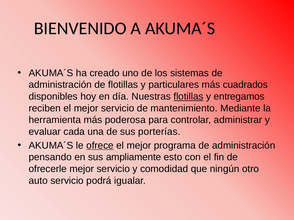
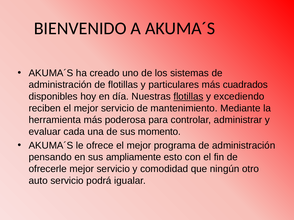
entregamos: entregamos -> excediendo (239, 97)
porterías: porterías -> momento (159, 132)
ofrece underline: present -> none (100, 146)
